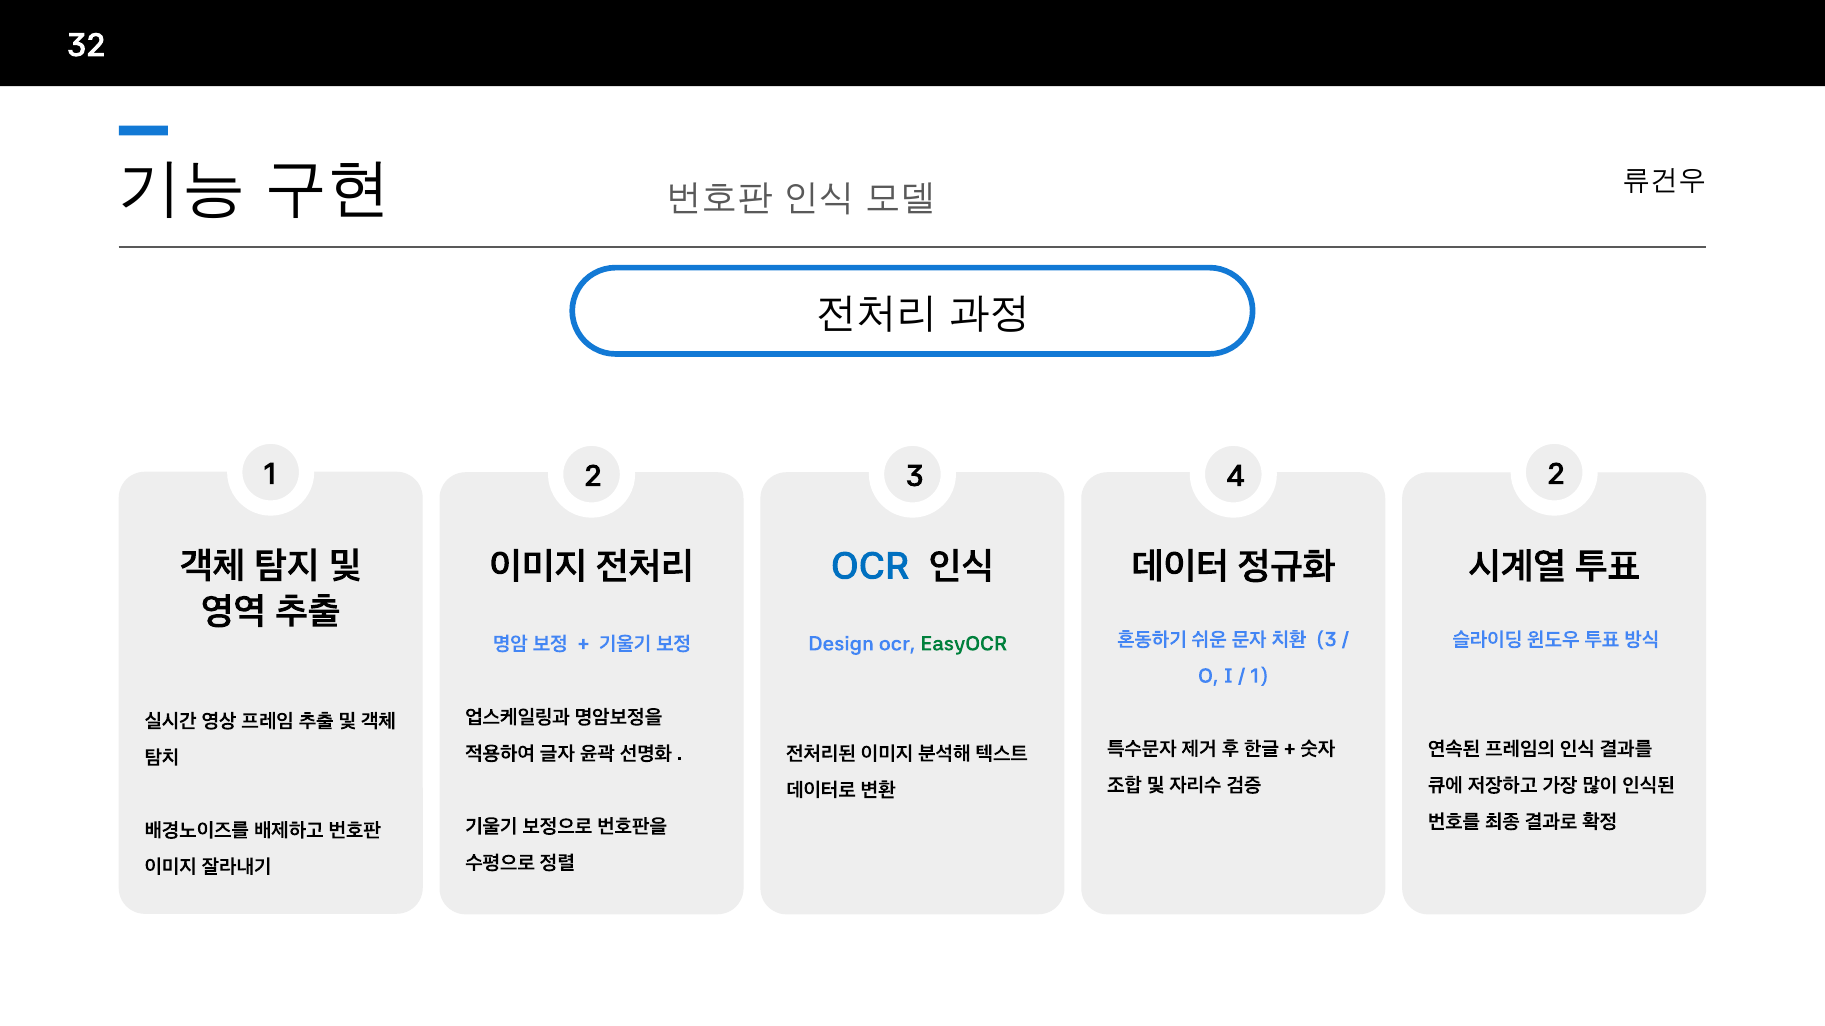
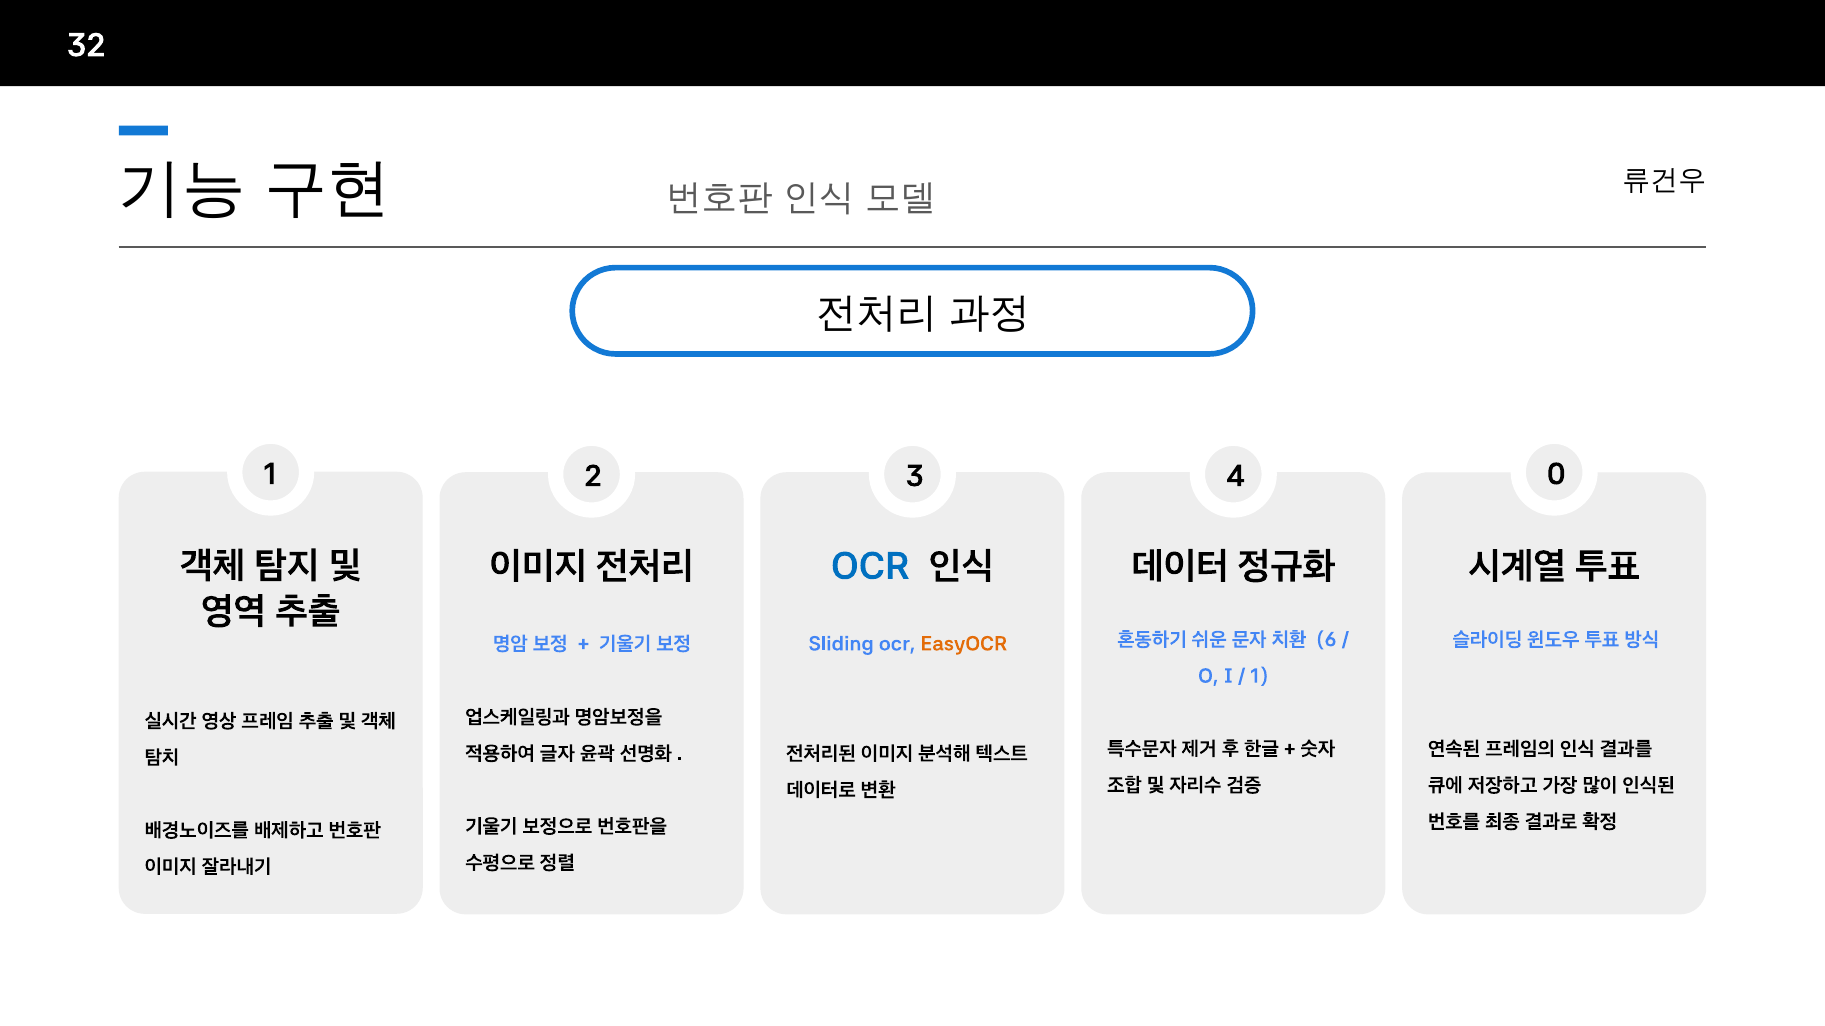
4 2: 2 -> 0 (1556, 474)
3: 3 -> 6 (1327, 640)
Design: Design -> Sliding (841, 644)
EasyOCR colour: green -> orange (964, 644)
